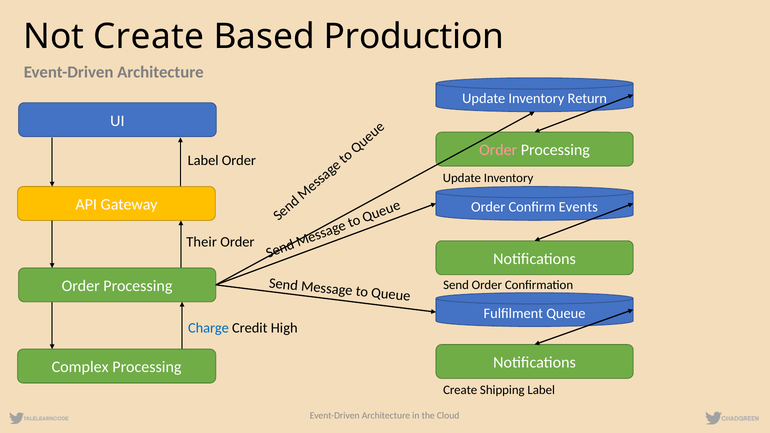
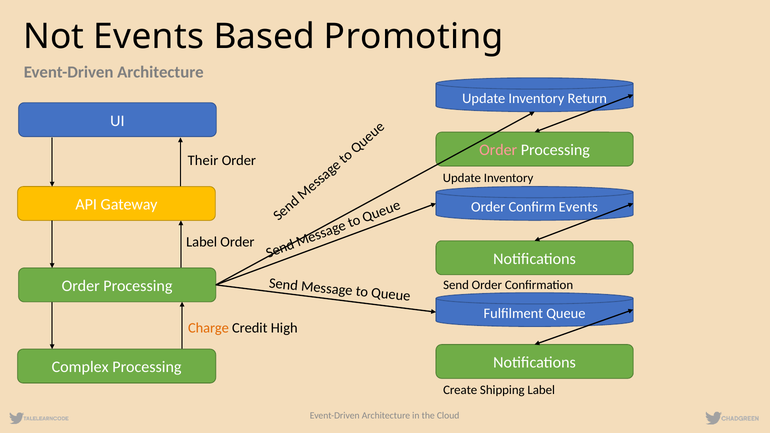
Not Create: Create -> Events (149, 37)
Production: Production -> Promoting (414, 37)
Label: Label -> Their (203, 161)
Their: Their -> Label (202, 242)
Charge colour: blue -> orange (208, 328)
